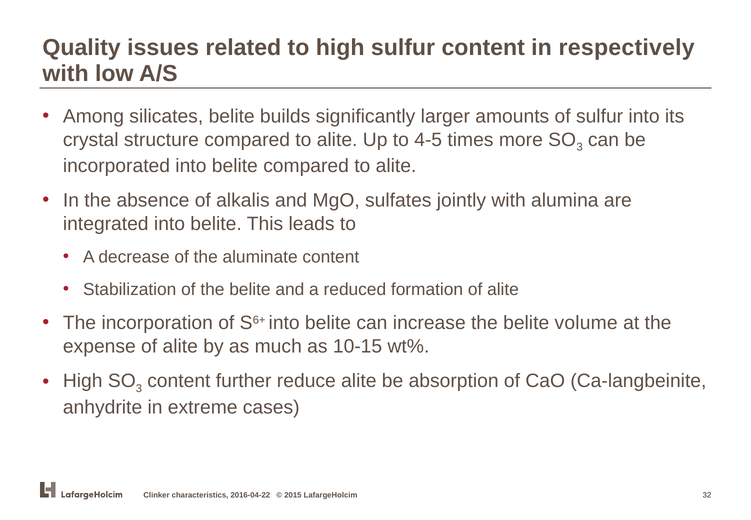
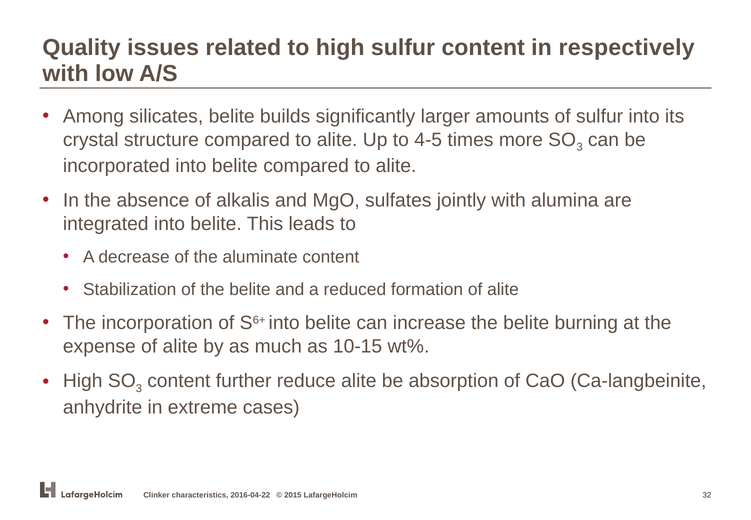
volume: volume -> burning (586, 323)
